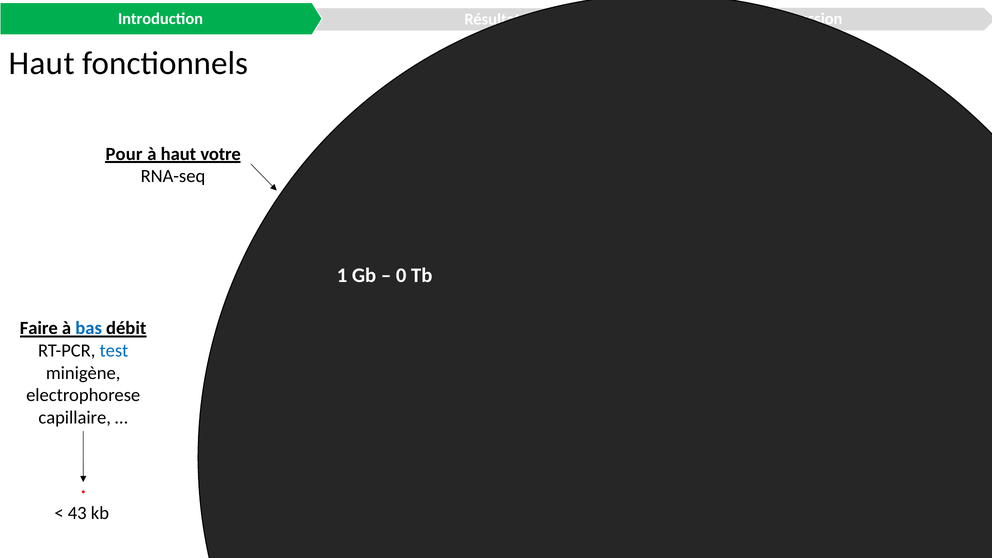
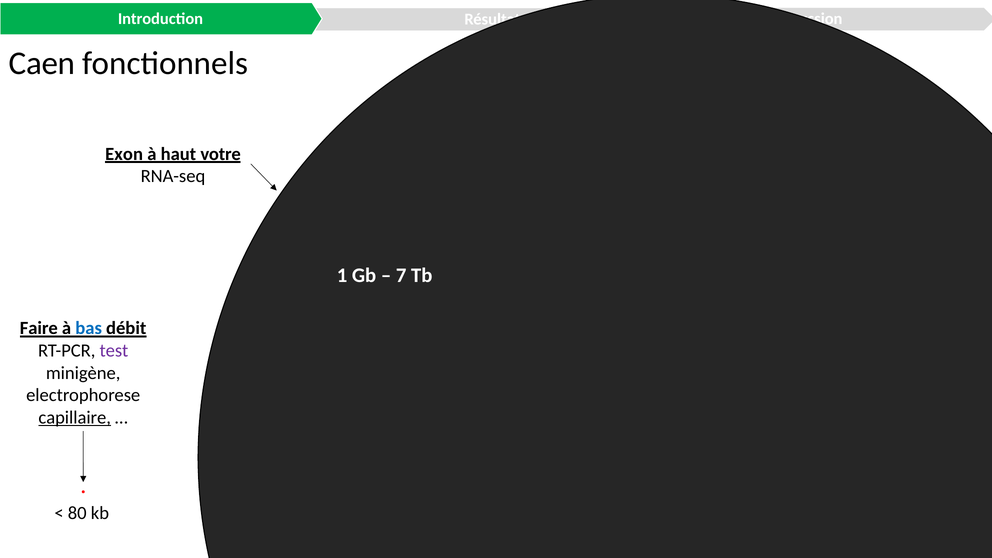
Haut: Haut -> Caen (42, 63)
Pour: Pour -> Exon (124, 154)
0: 0 -> 7 (401, 275)
test colour: blue -> purple (114, 351)
capillaire underline: none -> present (75, 418)
43: 43 -> 80 (77, 513)
